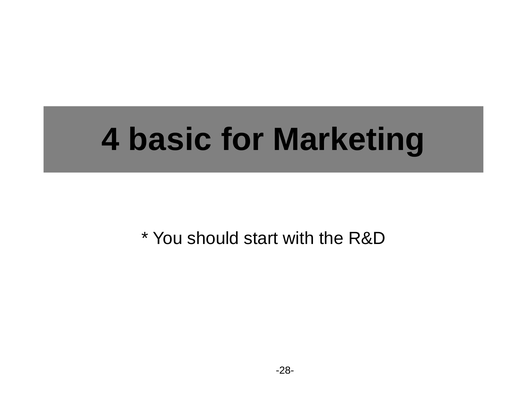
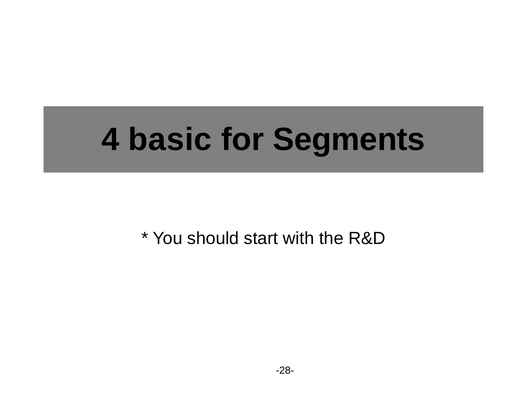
Marketing: Marketing -> Segments (349, 140)
